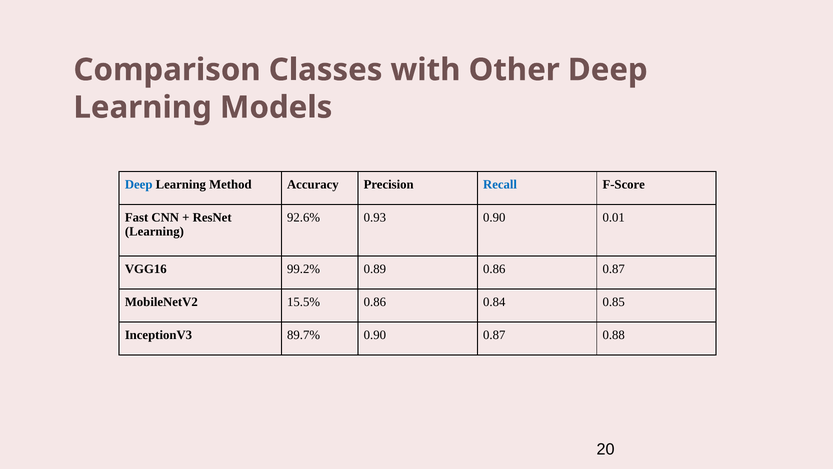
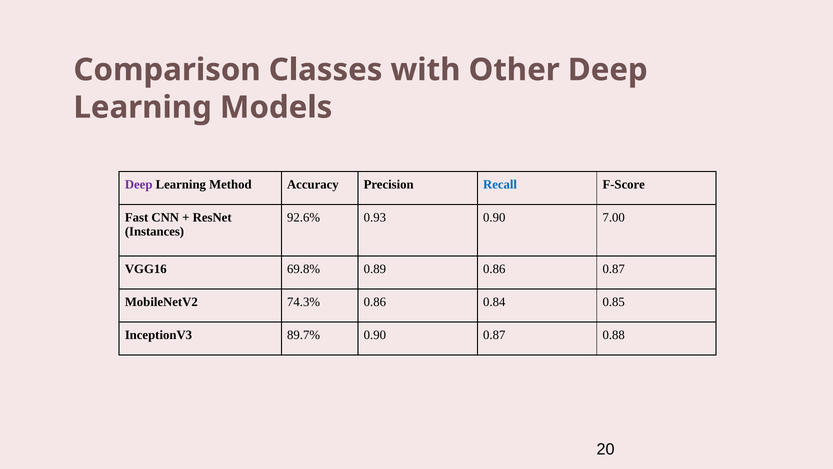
Deep colour: blue -> purple (139, 184)
0.01: 0.01 -> 7.00 (614, 217)
Learning: Learning -> Instances (154, 232)
99.2%: 99.2% -> 69.8% (304, 269)
15.5%: 15.5% -> 74.3% (304, 302)
